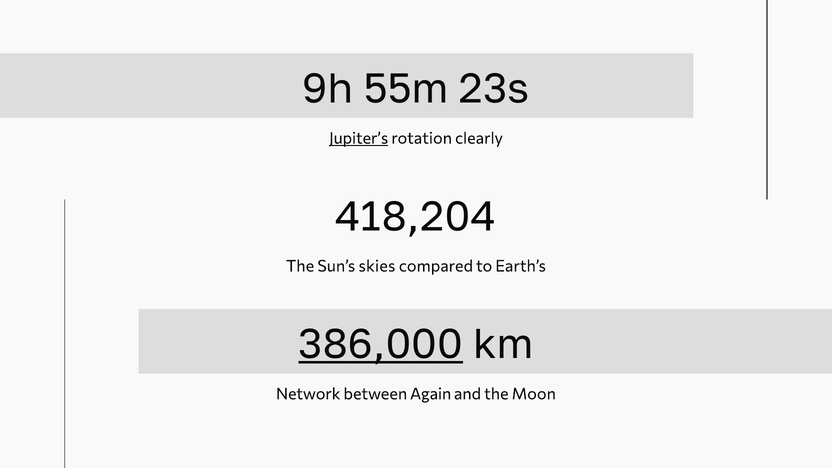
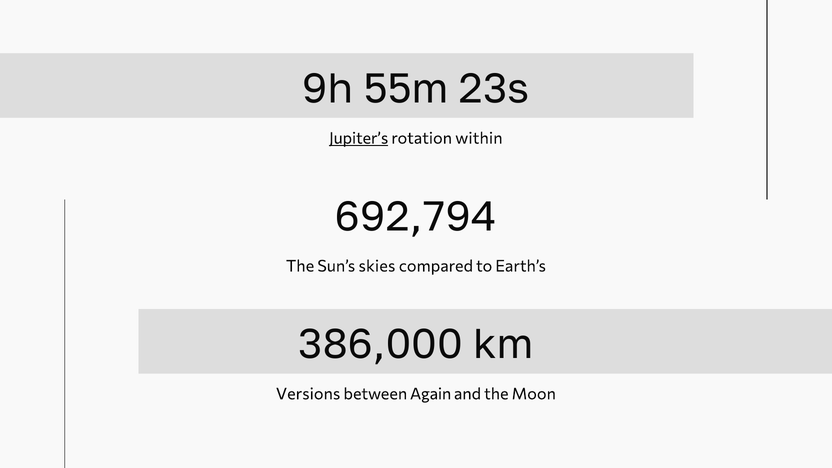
clearly: clearly -> within (479, 138)
418,204: 418,204 -> 692,794 (416, 217)
386,000 underline: present -> none (381, 345)
Network: Network -> Versions (308, 394)
